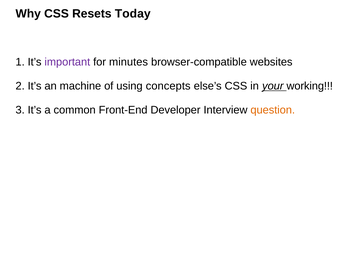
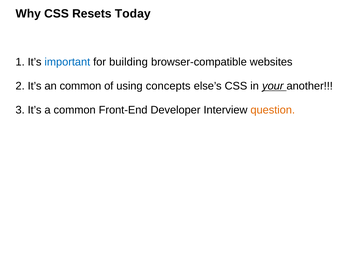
important colour: purple -> blue (67, 62)
minutes: minutes -> building (128, 62)
an machine: machine -> common (80, 86)
working: working -> another (310, 86)
